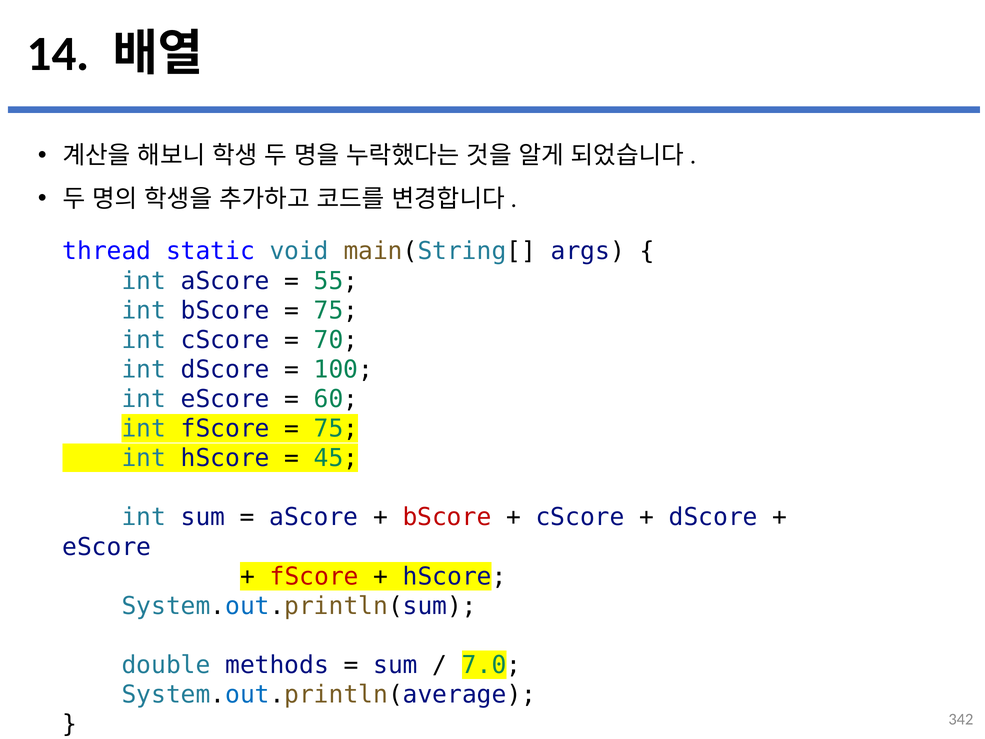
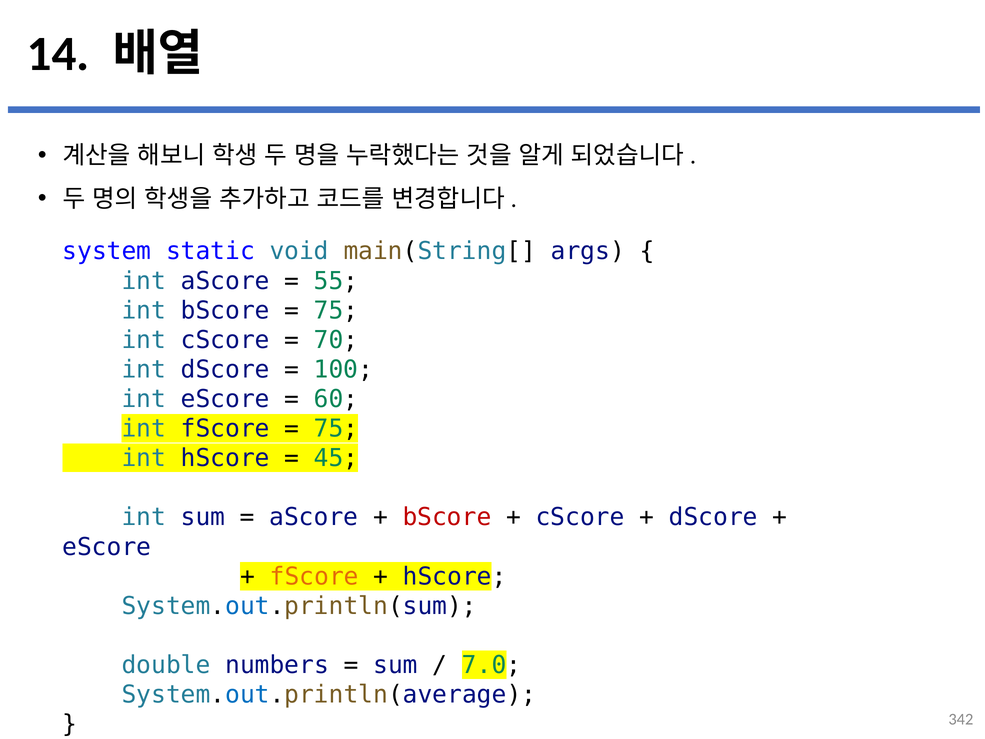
thread: thread -> system (107, 251)
fScore colour: red -> orange (314, 576)
methods: methods -> numbers (277, 665)
